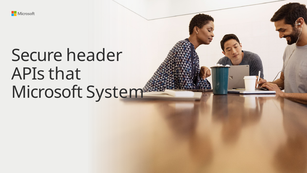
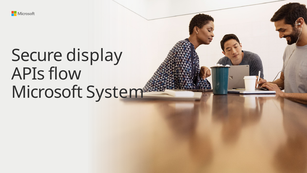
header: header -> display (94, 56)
that: that -> flow (65, 74)
